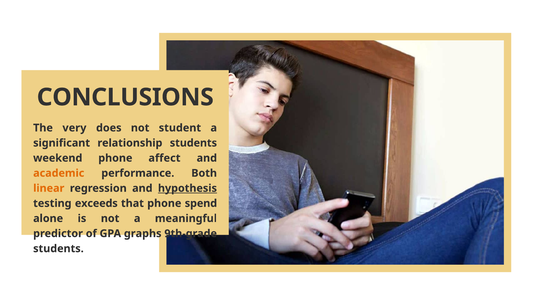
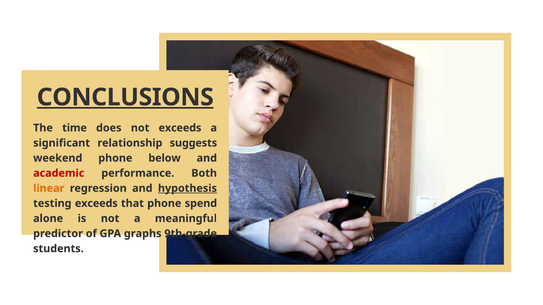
CONCLUSIONS underline: none -> present (125, 97)
very: very -> time (75, 128)
not student: student -> exceeds (180, 128)
relationship students: students -> suggests (193, 143)
affect: affect -> below (165, 158)
academic colour: orange -> red (59, 173)
